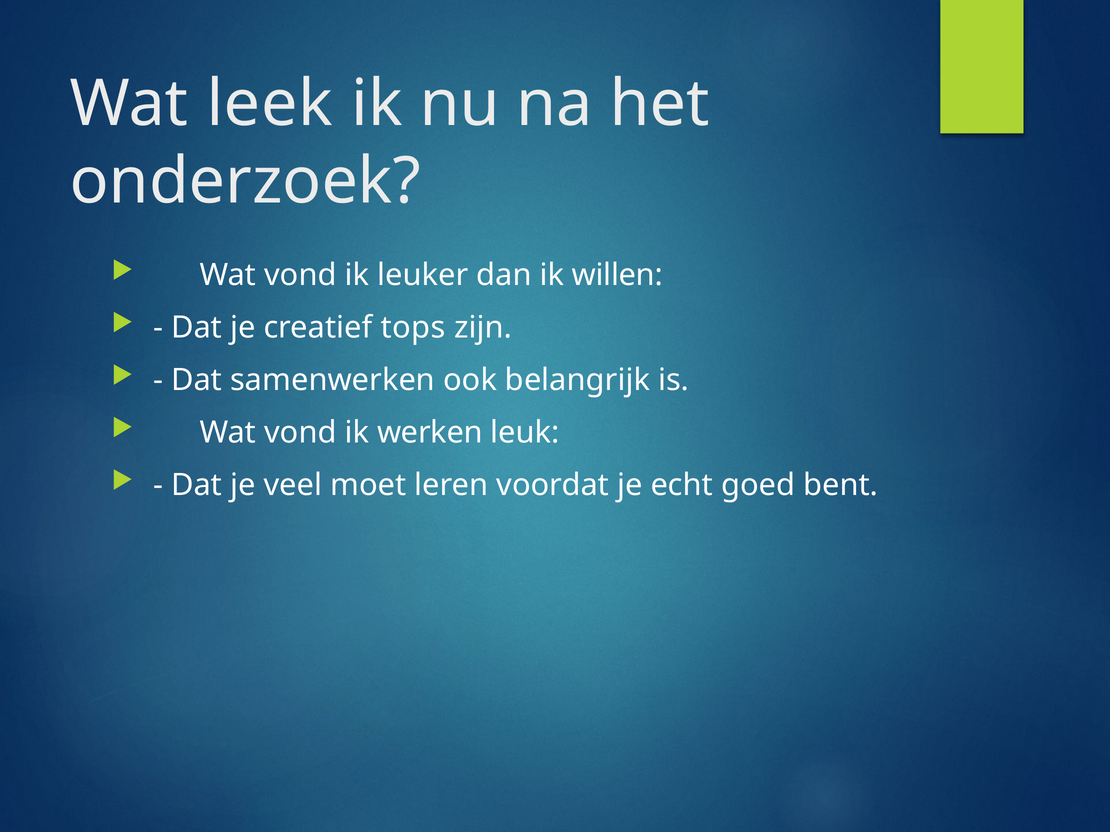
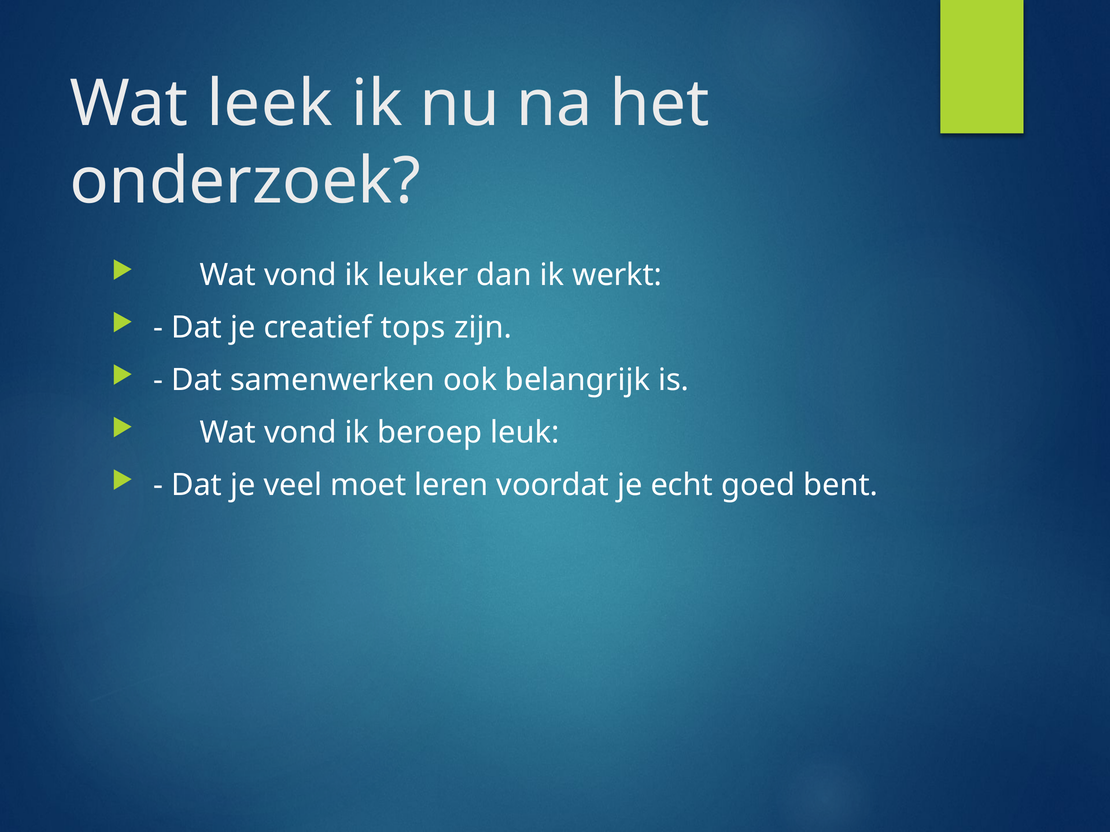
willen: willen -> werkt (617, 275)
werken: werken -> beroep (430, 433)
